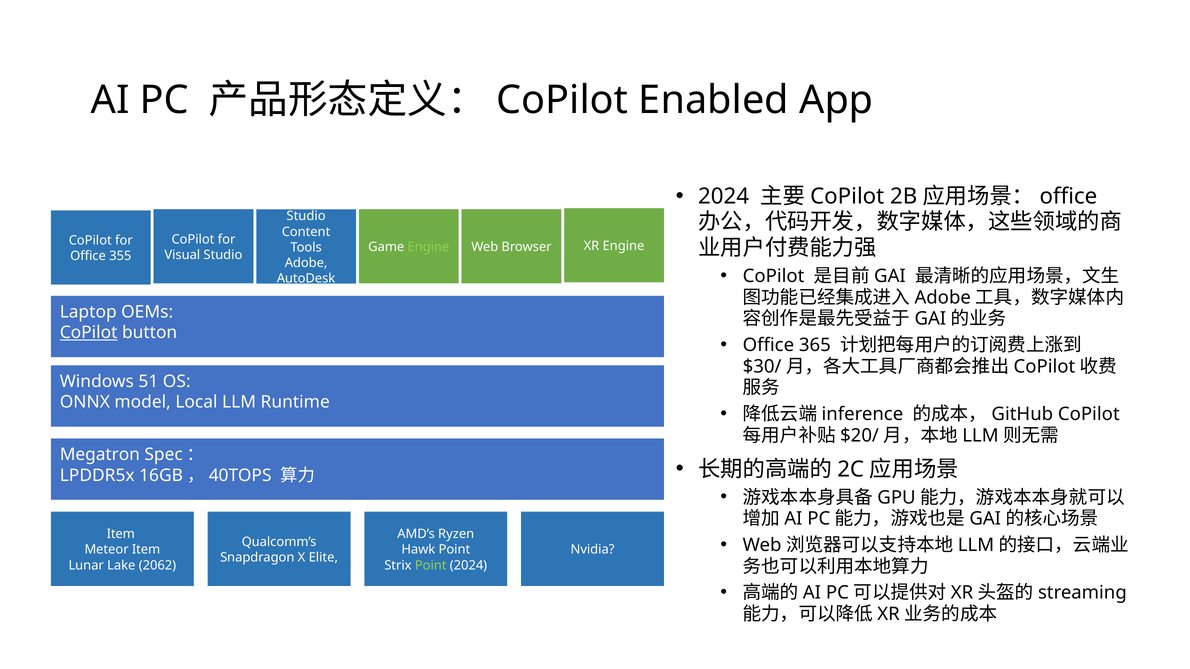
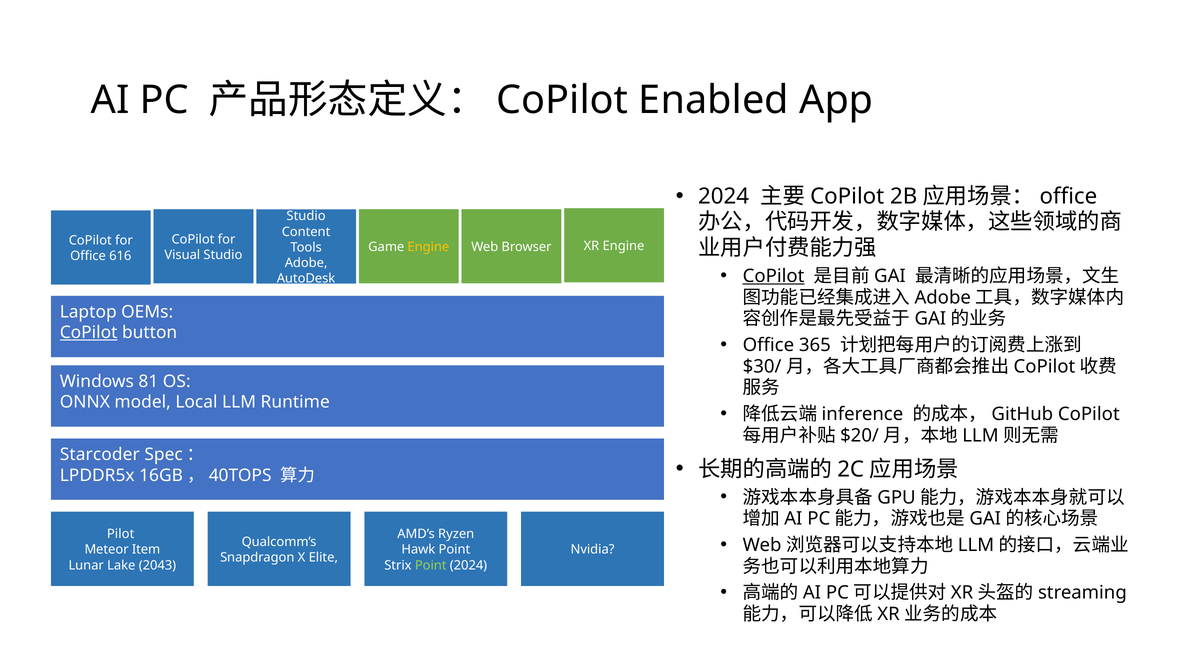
Engine colour: light green -> yellow (428, 247)
355: 355 -> 616 (120, 256)
CoPilot underline: none -> present (774, 276)
51: 51 -> 81 (148, 382)
Megatron: Megatron -> Starcoder (100, 455)
Item: Item -> Pilot (121, 534)
2062: 2062 -> 2043 (157, 566)
